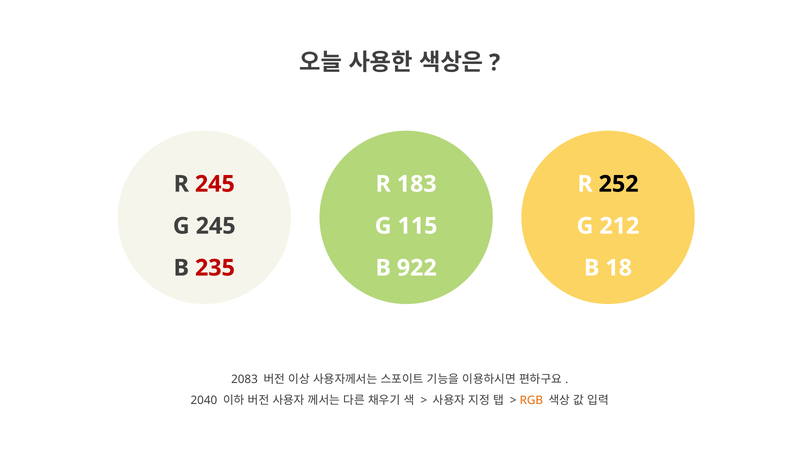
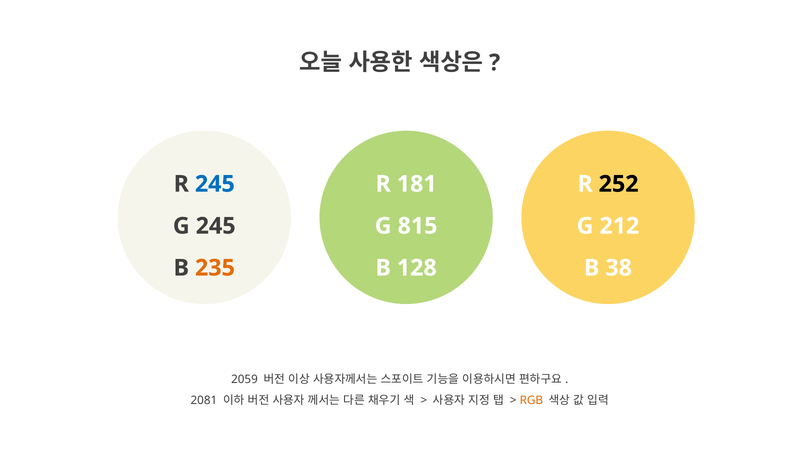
245 colour: red -> blue (215, 184)
183: 183 -> 181 (417, 184)
115: 115 -> 815 (418, 226)
235 colour: red -> orange (215, 268)
922: 922 -> 128 (417, 268)
18: 18 -> 38 (619, 268)
2083: 2083 -> 2059 (245, 379)
2040: 2040 -> 2081 (204, 400)
